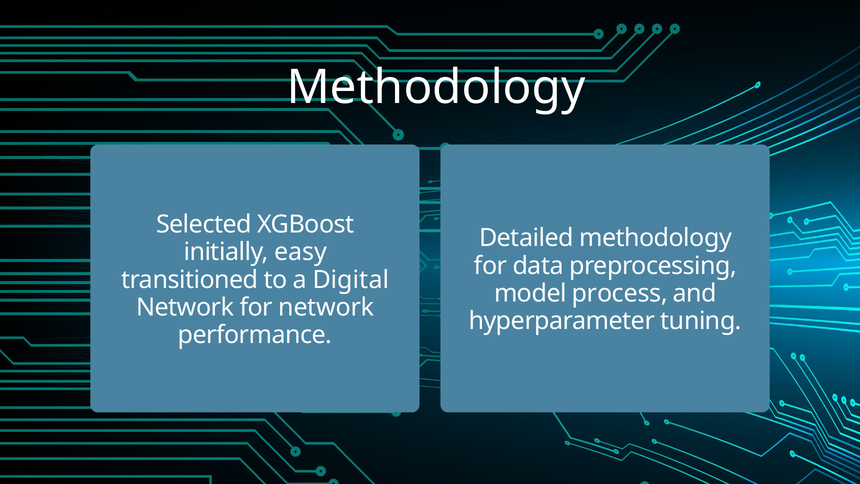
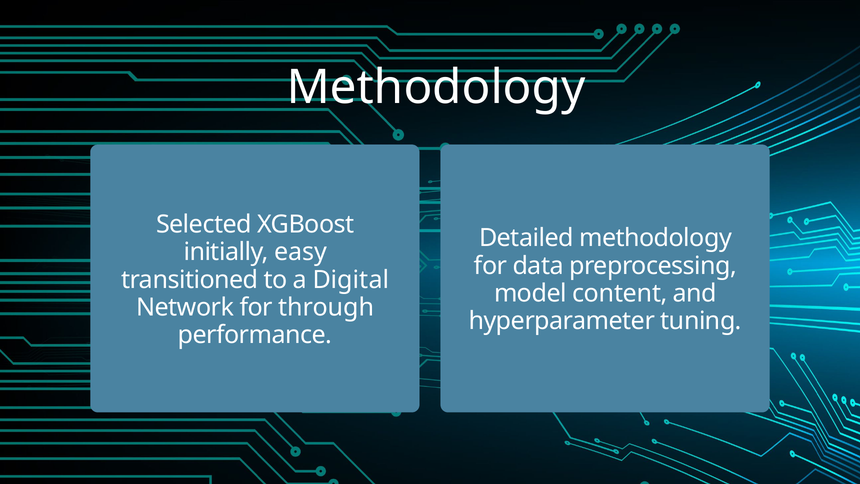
process: process -> content (620, 293)
for network: network -> through (326, 307)
